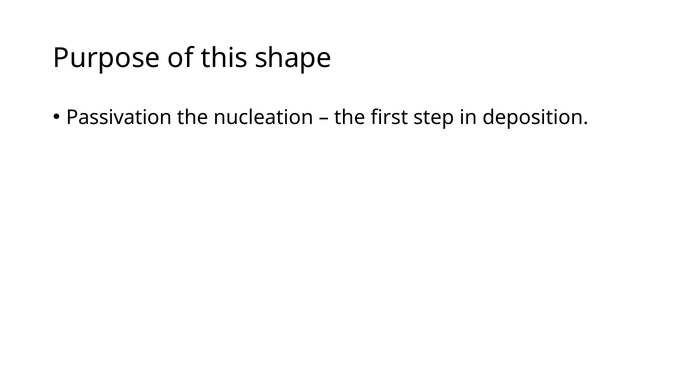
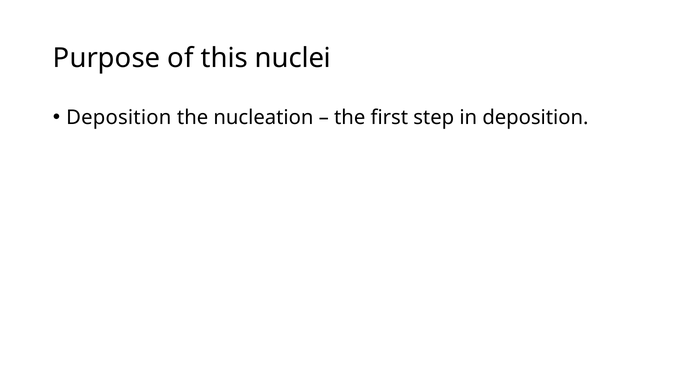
shape: shape -> nuclei (293, 58)
Passivation: Passivation -> Deposition (119, 117)
